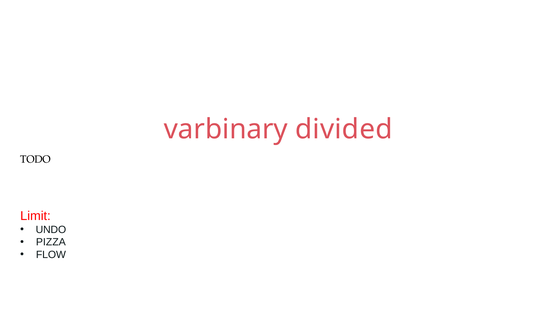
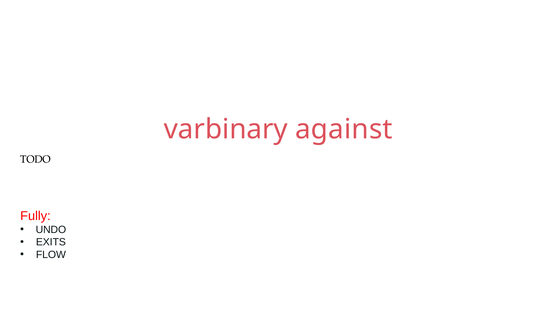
divided: divided -> against (344, 129)
Limit: Limit -> Fully (35, 215)
PIZZA: PIZZA -> EXITS (51, 242)
